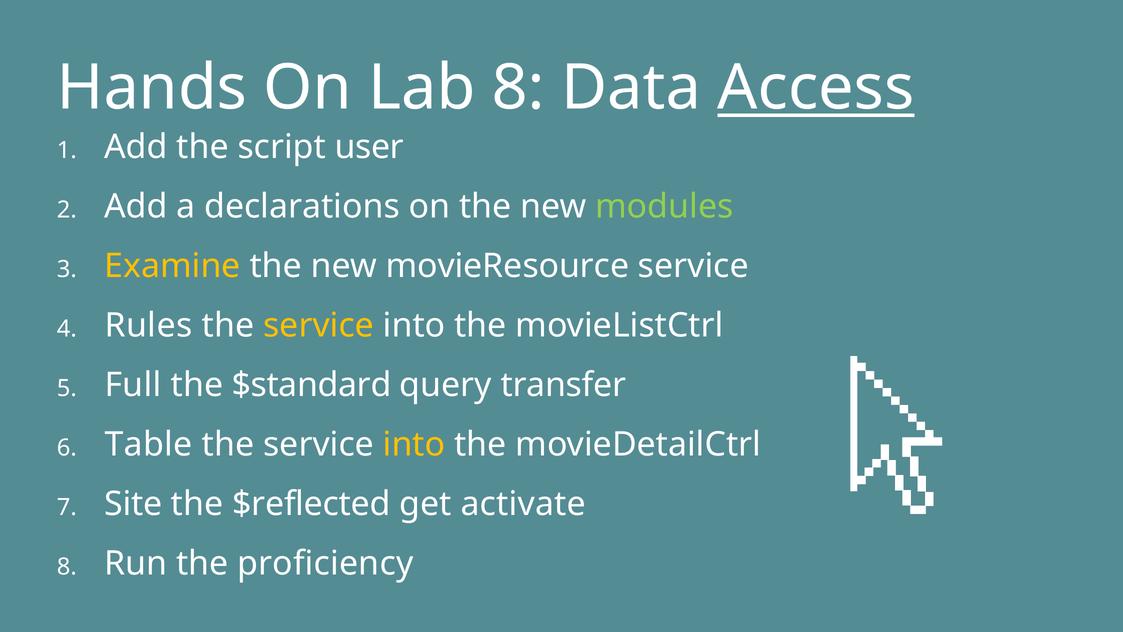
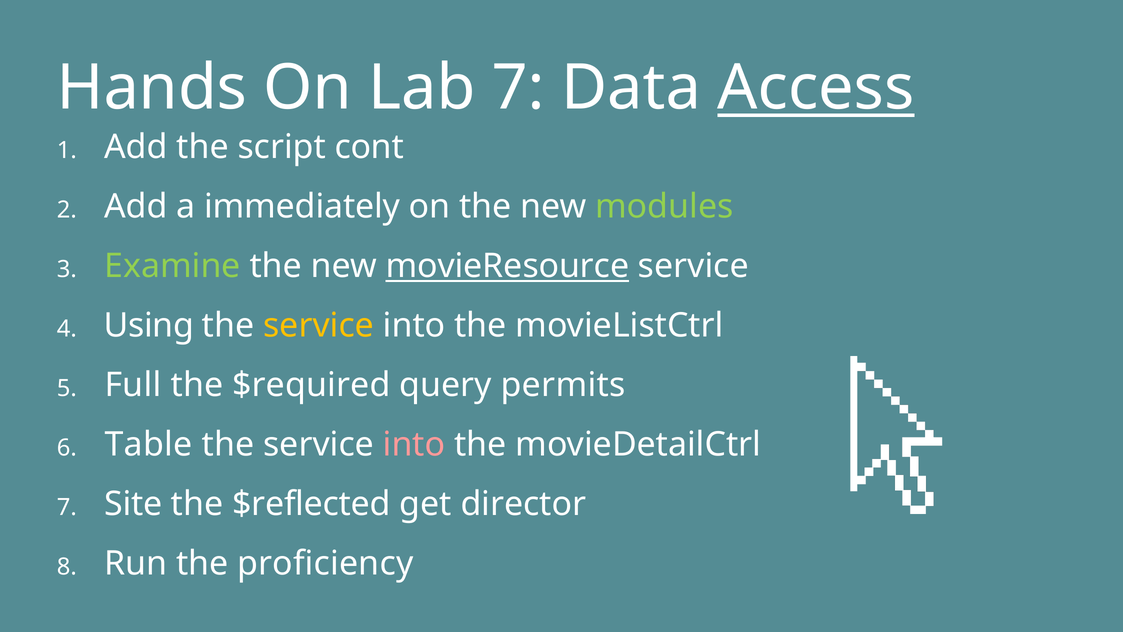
Lab 8: 8 -> 7 (518, 88)
user: user -> cont (369, 147)
declarations: declarations -> immediately (302, 207)
Examine colour: yellow -> light green (172, 266)
movieResource underline: none -> present (507, 266)
Rules: Rules -> Using (149, 325)
$standard: $standard -> $required (311, 385)
transfer: transfer -> permits (563, 385)
into colour: yellow -> pink (414, 444)
activate: activate -> director (523, 504)
